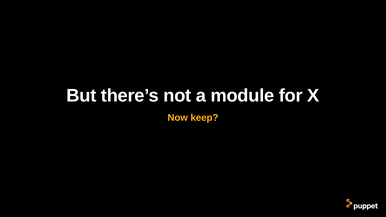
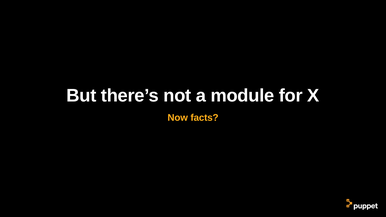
keep: keep -> facts (205, 118)
